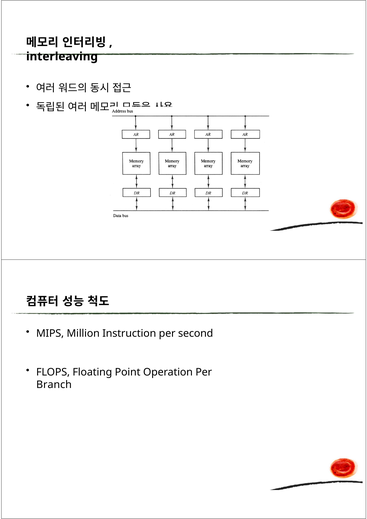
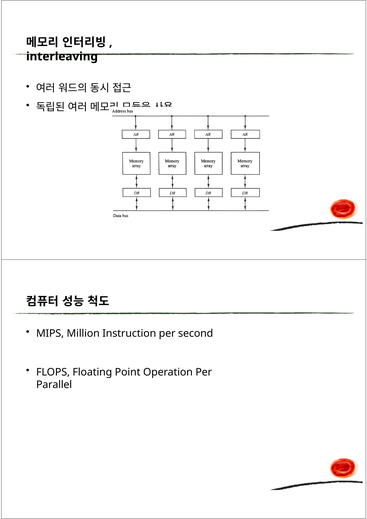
Branch: Branch -> Parallel (54, 385)
